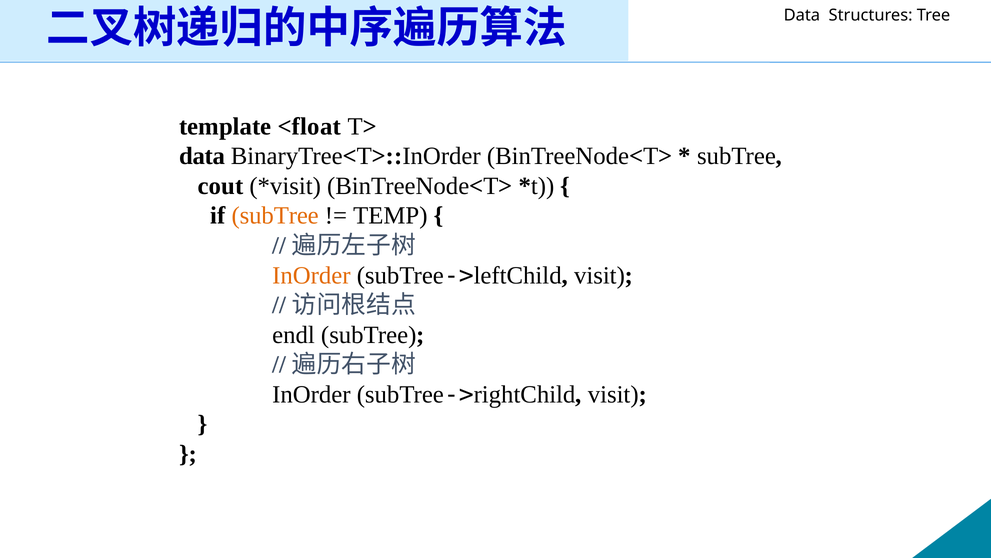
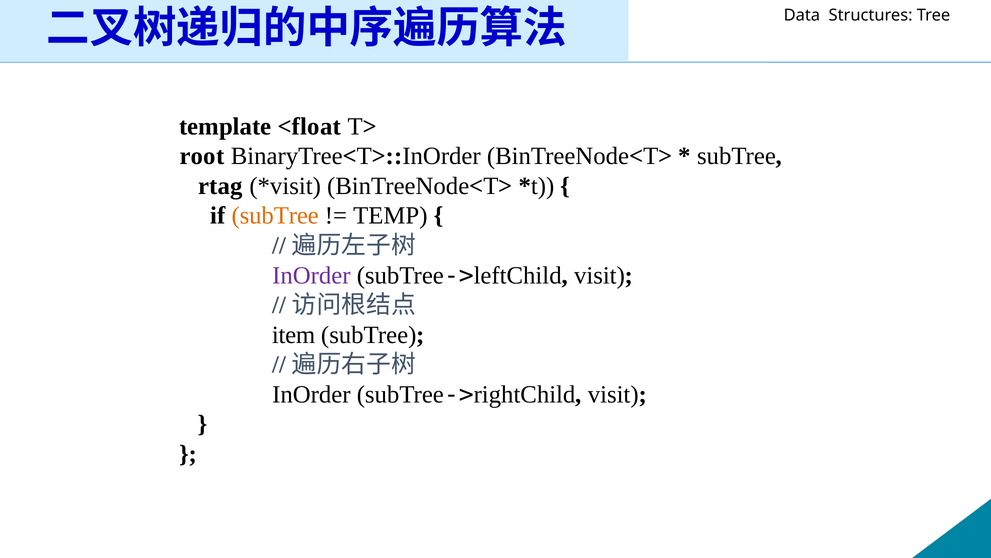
data: data -> root (202, 156)
cout: cout -> rtag (220, 186)
InOrder colour: orange -> purple (311, 275)
endl: endl -> item (294, 335)
